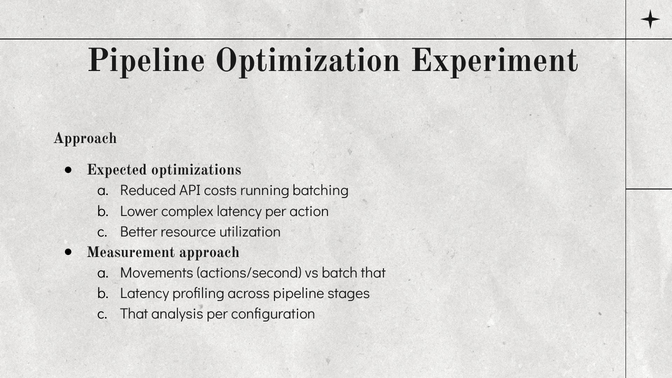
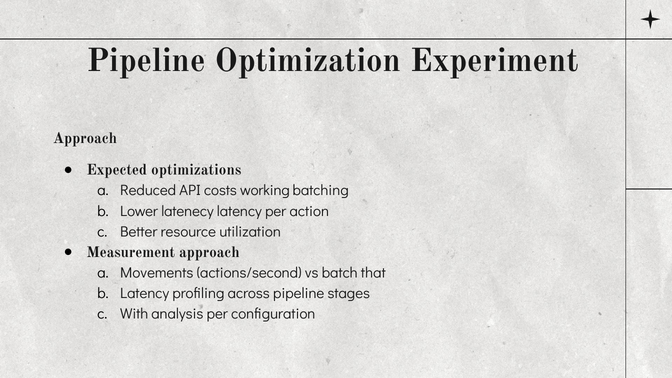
running: running -> working (265, 191)
complex: complex -> latenecy (187, 211)
That: That -> With (134, 314)
